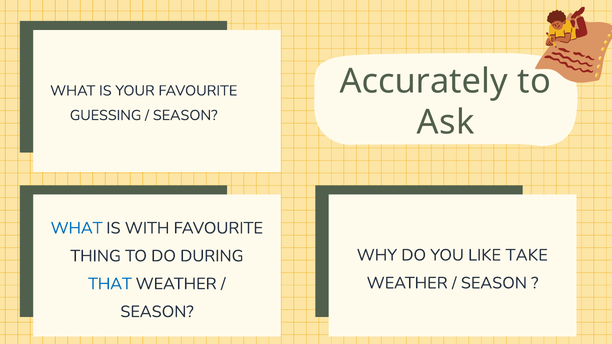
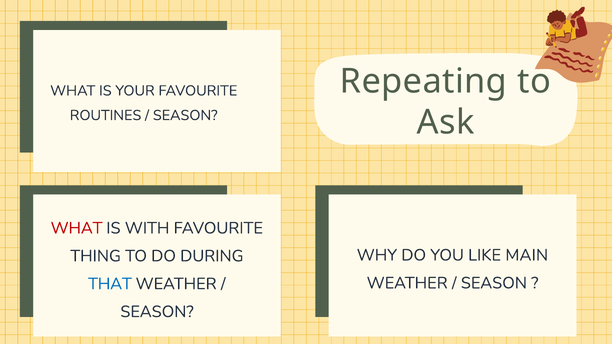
Accurately: Accurately -> Repeating (423, 81)
GUESSING: GUESSING -> ROUTINES (106, 115)
WHAT colour: blue -> red (77, 228)
TAKE: TAKE -> MAIN (527, 255)
